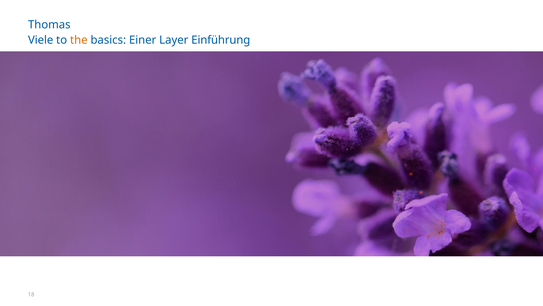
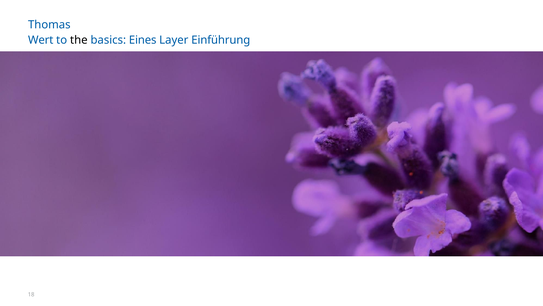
Viele: Viele -> Wert (41, 40)
the colour: orange -> black (79, 40)
Einer: Einer -> Eines (143, 40)
